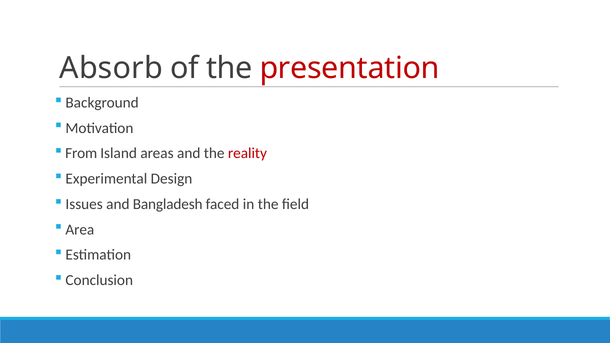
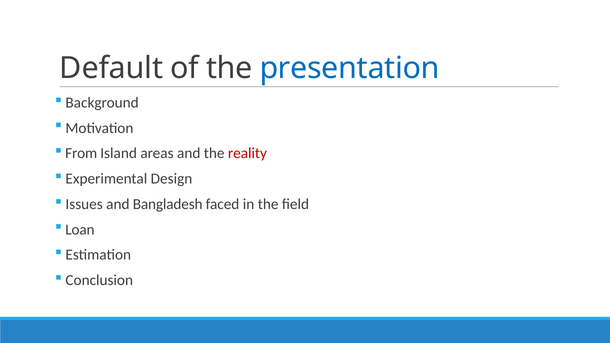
Absorb: Absorb -> Default (111, 68)
presentation colour: red -> blue (350, 68)
Area: Area -> Loan (80, 230)
